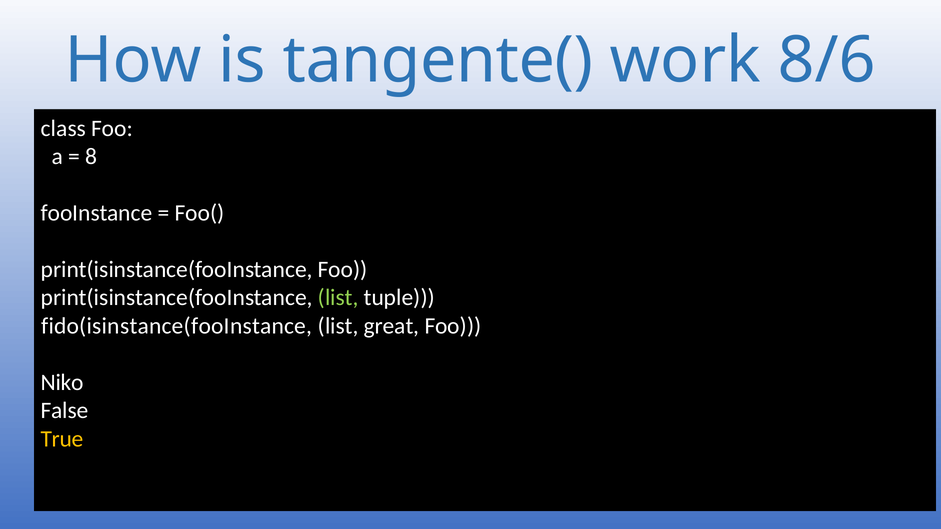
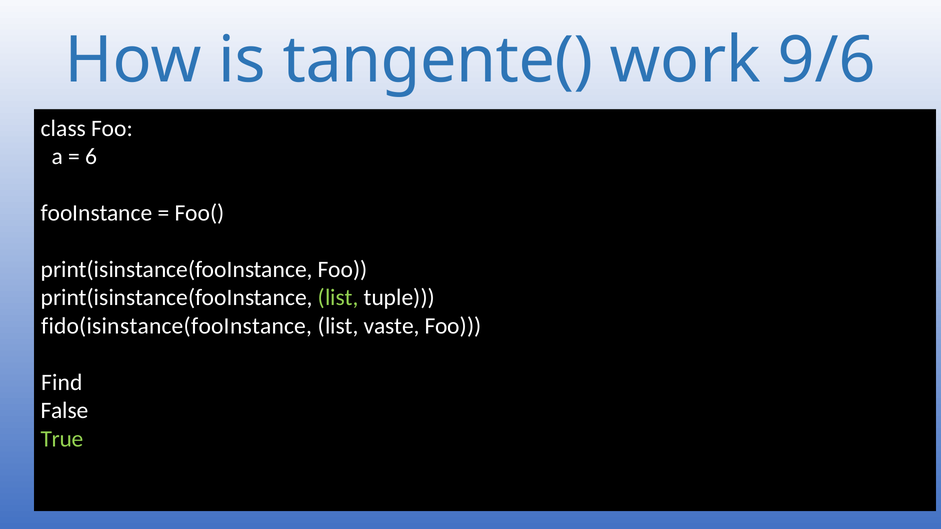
8/6: 8/6 -> 9/6 (827, 60)
8: 8 -> 6 (91, 157)
great: great -> vaste (392, 326)
Niko: Niko -> Find (62, 383)
True colour: yellow -> light green (62, 439)
